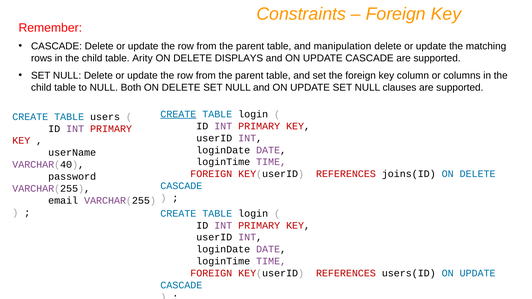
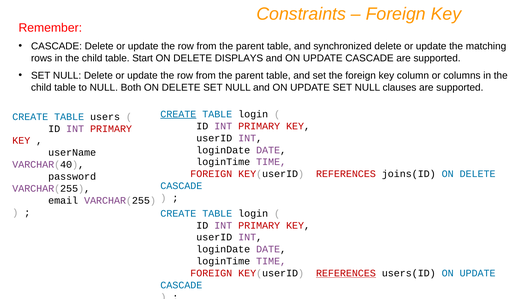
manipulation: manipulation -> synchronized (343, 46)
Arity: Arity -> Start (143, 58)
REFERENCES underline: none -> present (346, 273)
